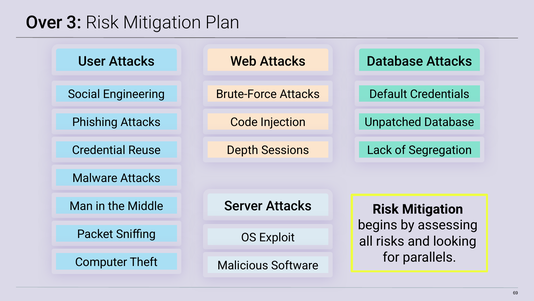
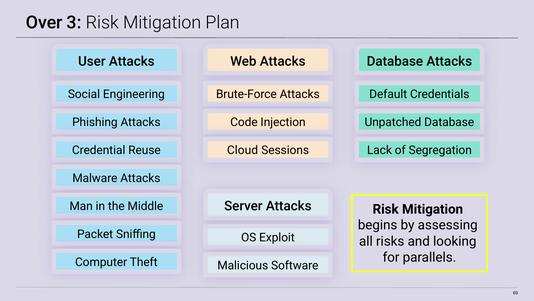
Depth: Depth -> Cloud (243, 150)
